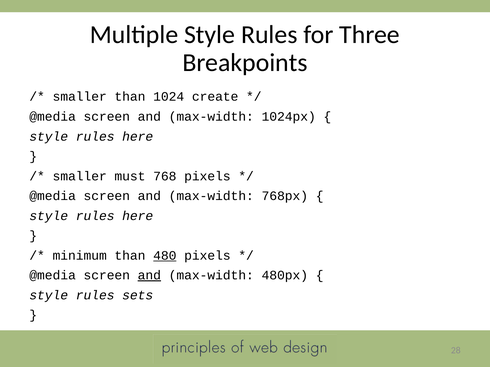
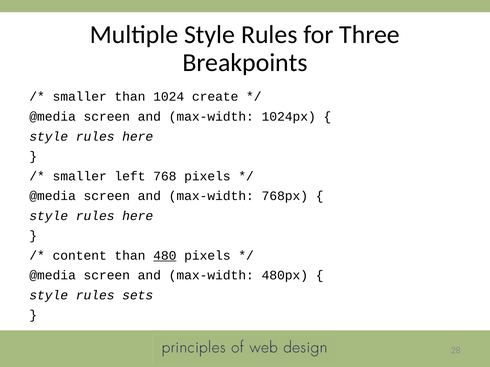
must: must -> left (130, 176)
minimum: minimum -> content (80, 256)
and underline: present -> none (149, 276)
